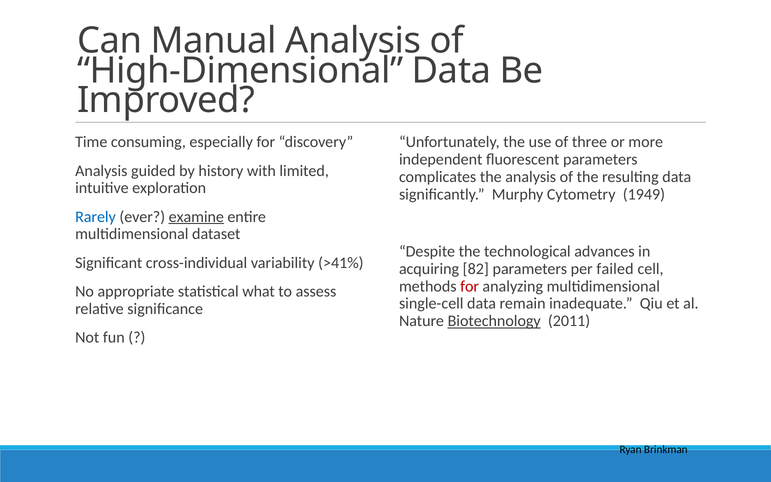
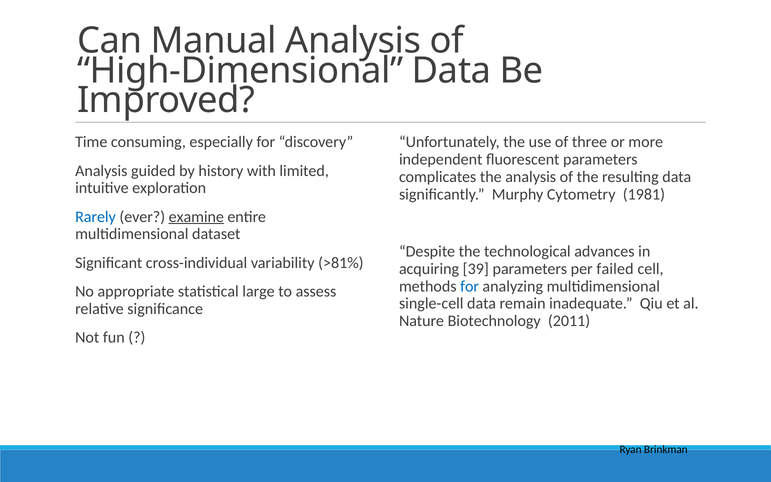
1949: 1949 -> 1981 (644, 194)
>41%: >41% -> >81% (341, 263)
82: 82 -> 39 (476, 269)
for colour: red -> blue (470, 286)
what: what -> large (259, 291)
Biotechnology underline: present -> none (494, 321)
